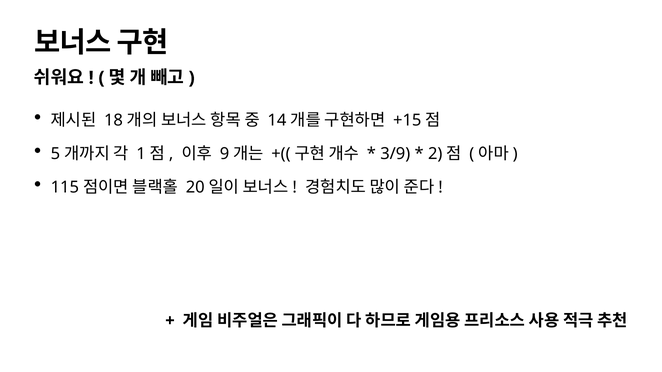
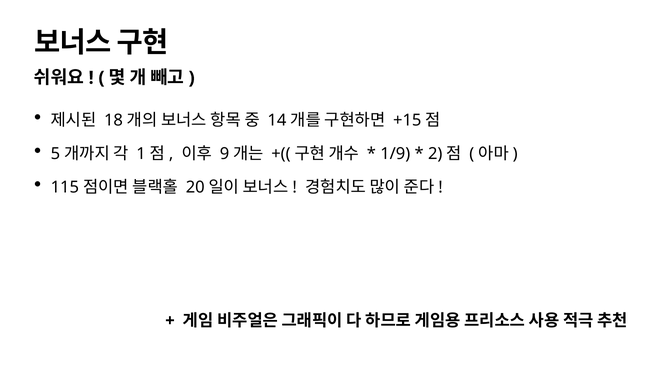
3/9: 3/9 -> 1/9 (395, 154)
